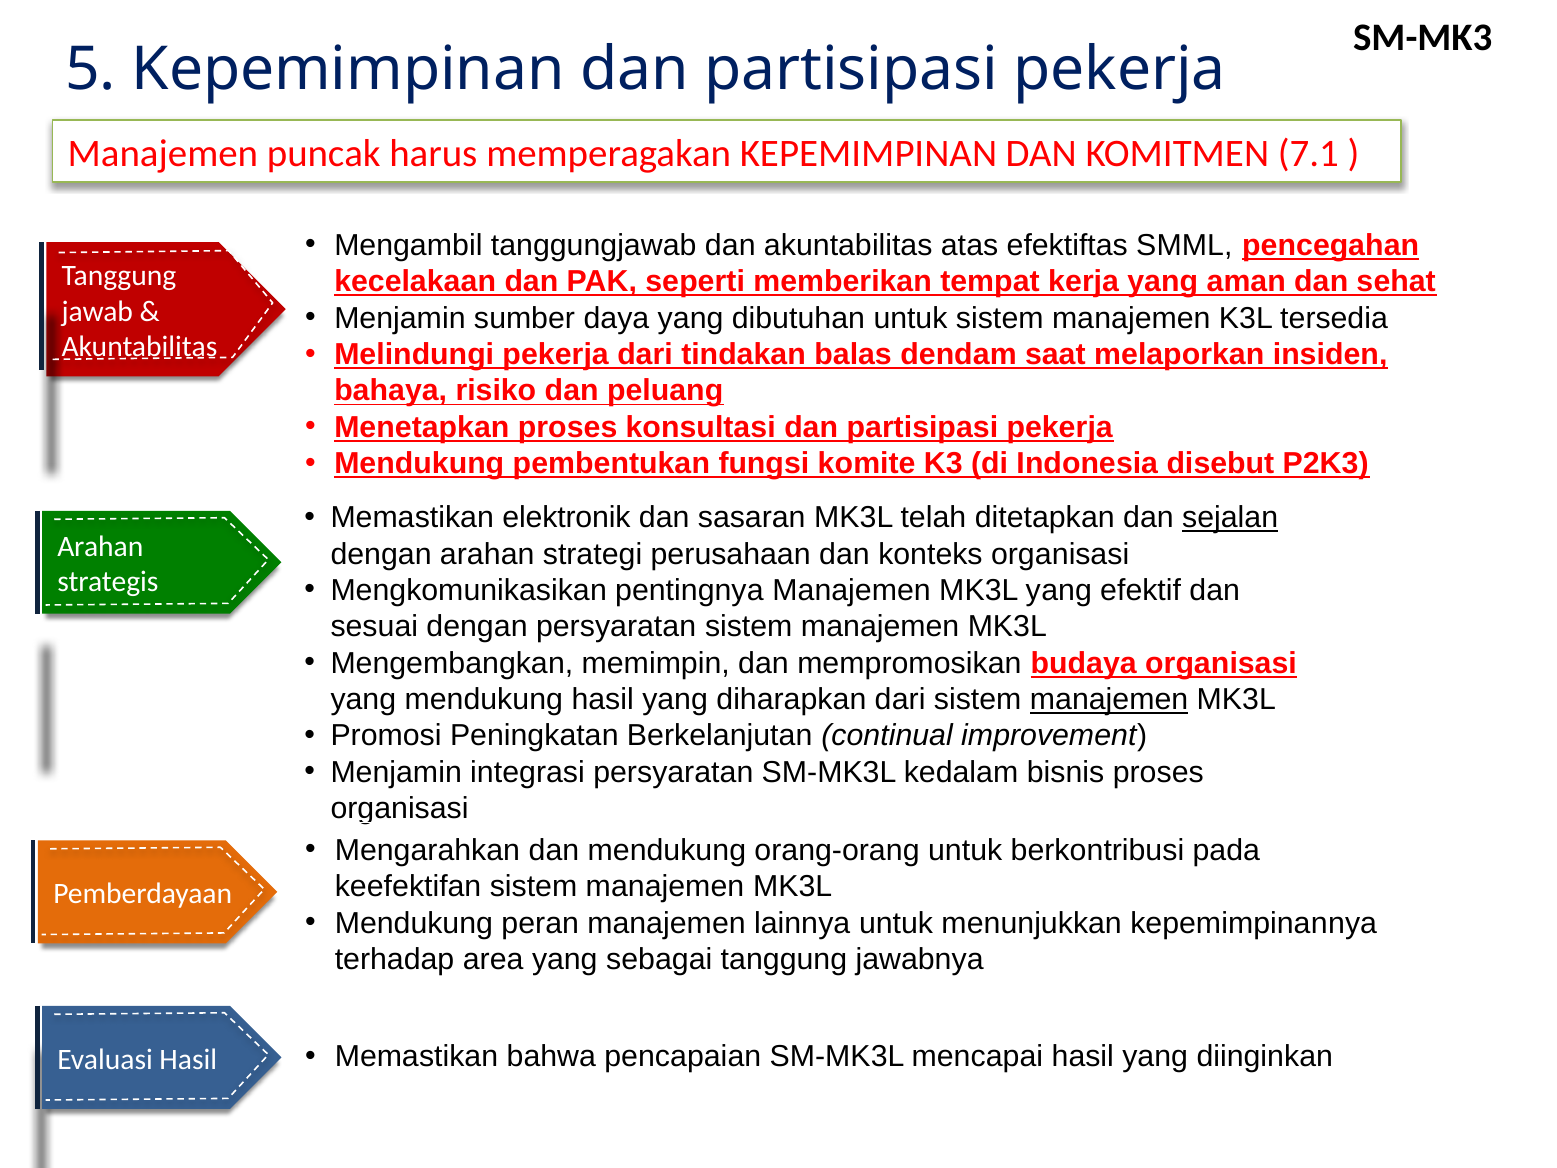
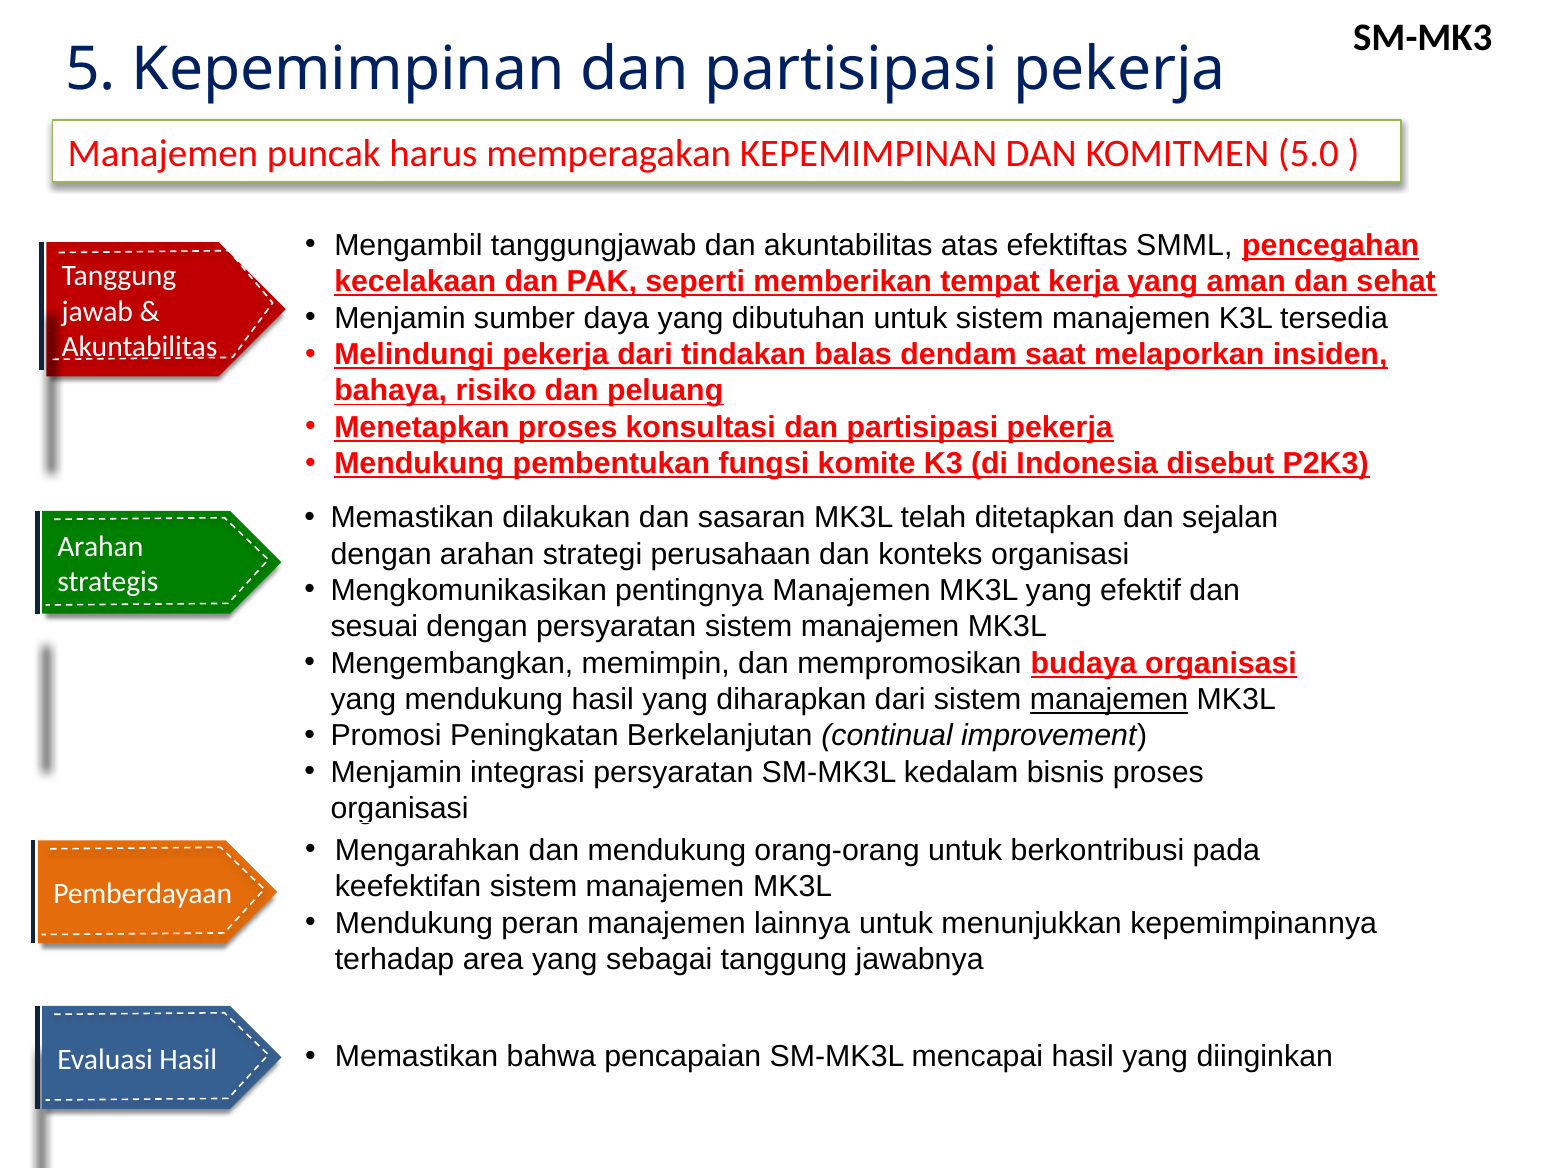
7.1: 7.1 -> 5.0 (1308, 154)
elektronik: elektronik -> dilakukan (566, 518)
sejalan underline: present -> none (1230, 518)
